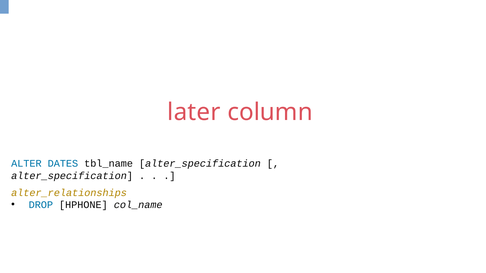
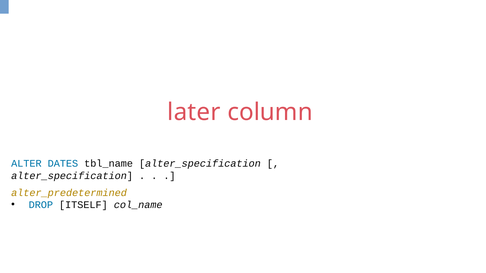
alter_relationships: alter_relationships -> alter_predetermined (69, 193)
HPHONE: HPHONE -> ITSELF (83, 205)
